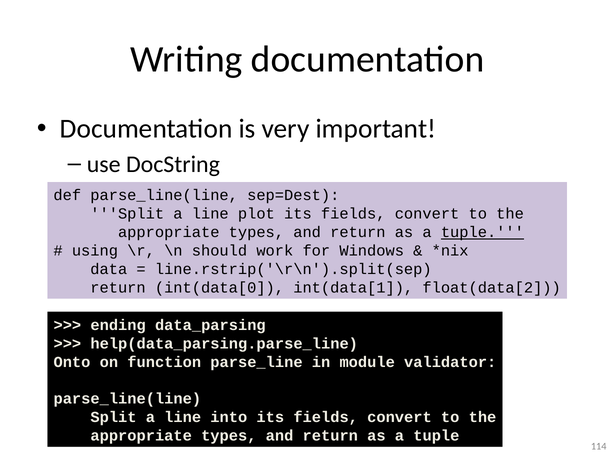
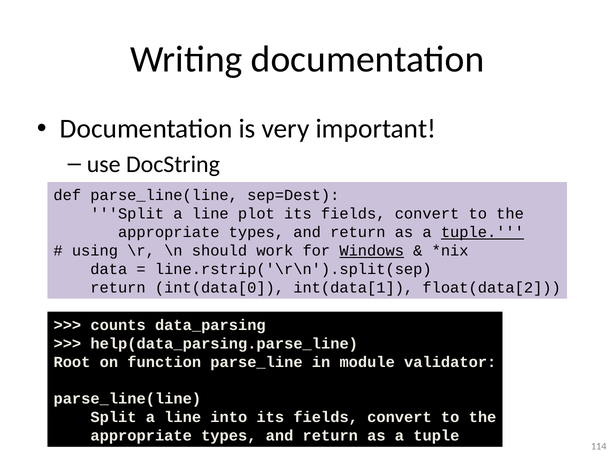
Windows underline: none -> present (372, 251)
ending: ending -> counts (118, 325)
Onto: Onto -> Root (72, 362)
